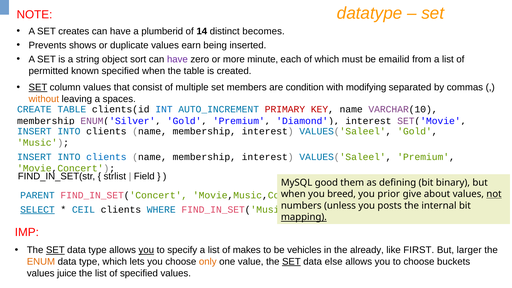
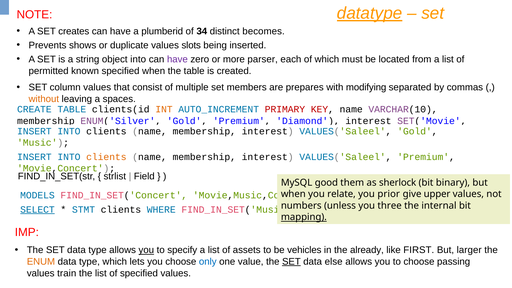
datatype underline: none -> present (370, 13)
14: 14 -> 34 (202, 31)
earn: earn -> slots (191, 45)
object sort: sort -> into (138, 59)
minute: minute -> parser (263, 59)
emailid: emailid -> located (394, 59)
SET underline: present -> none (38, 87)
condition: condition -> prepares (305, 87)
INT colour: blue -> orange (164, 109)
clients colour: blue -> orange (106, 157)
defining: defining -> sherlock (398, 183)
breed: breed -> relate (342, 194)
about: about -> upper (437, 194)
not underline: present -> none (494, 194)
PARENT: PARENT -> MODELS (37, 195)
posts: posts -> three (390, 206)
CEIL: CEIL -> STMT (84, 210)
SET underline: present -> none (55, 250)
makes: makes -> assets (247, 250)
only colour: orange -> blue (208, 262)
buckets: buckets -> passing (454, 262)
juice: juice -> train (67, 273)
